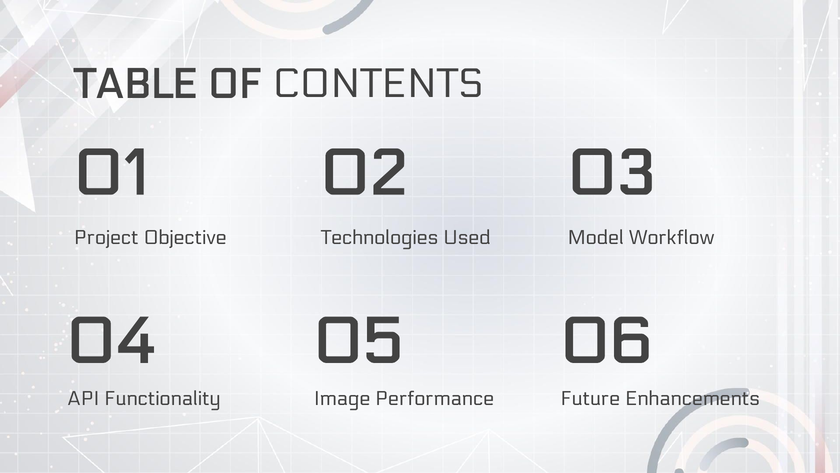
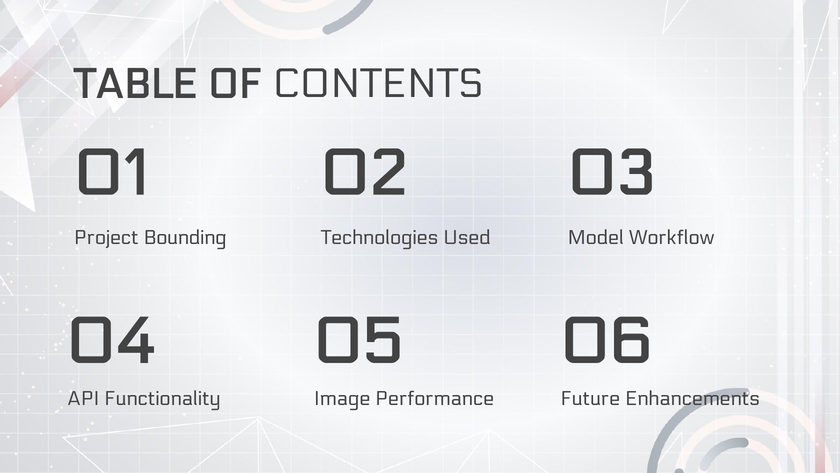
Objective: Objective -> Bounding (185, 237)
